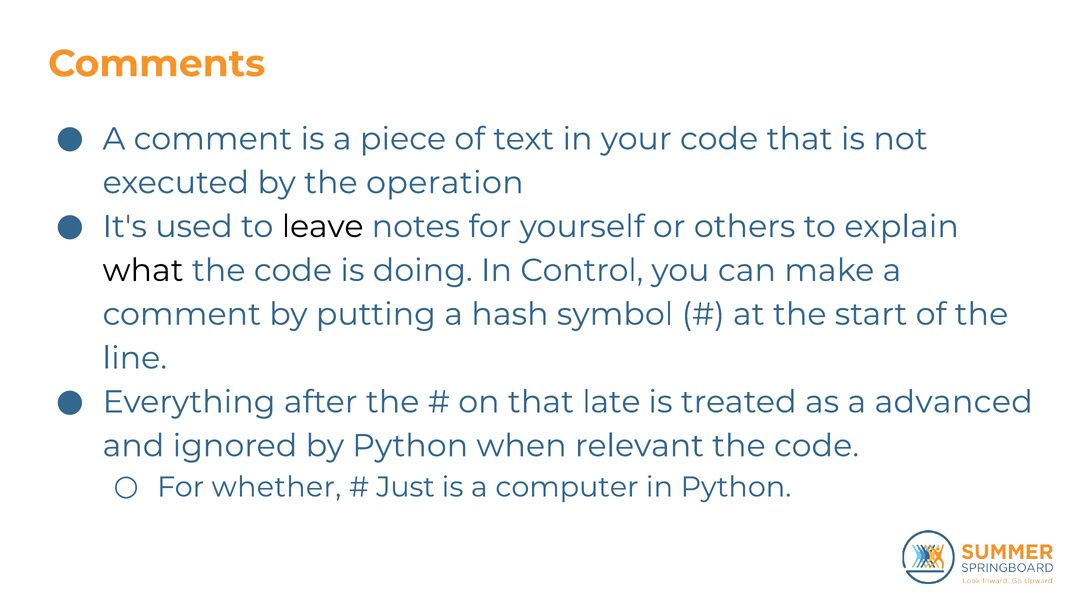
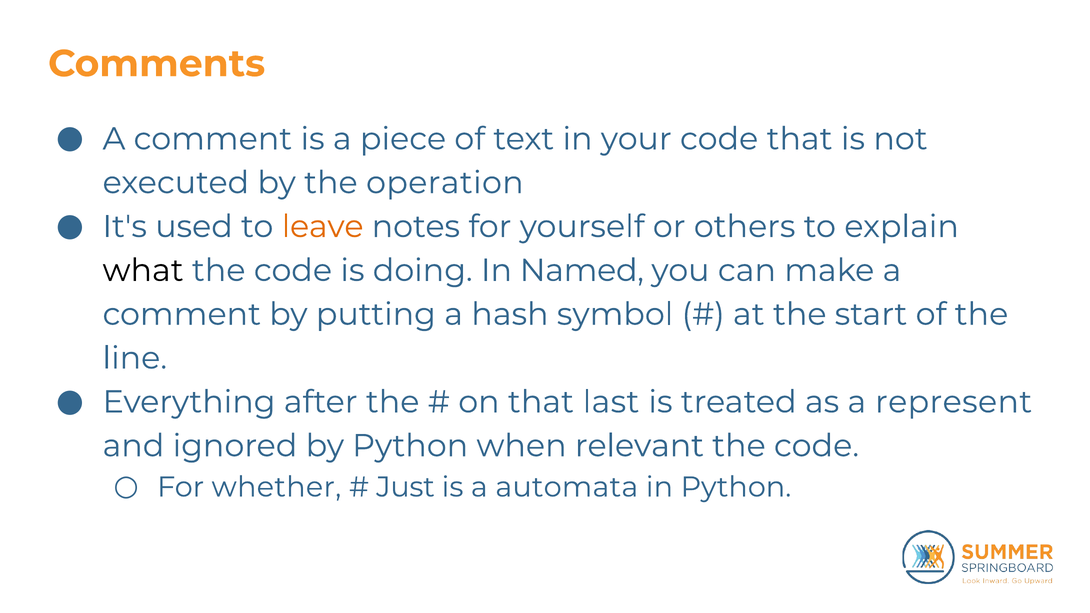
leave colour: black -> orange (323, 227)
Control: Control -> Named (582, 271)
late: late -> last (611, 402)
advanced: advanced -> represent (954, 402)
computer: computer -> automata (567, 487)
